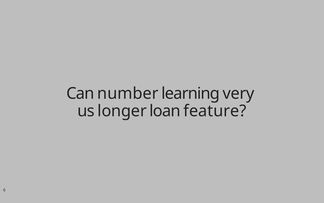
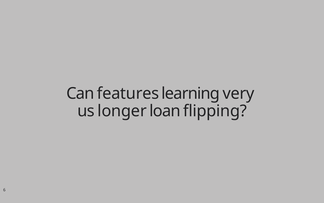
number: number -> features (128, 93)
feature: feature -> flipping (215, 111)
